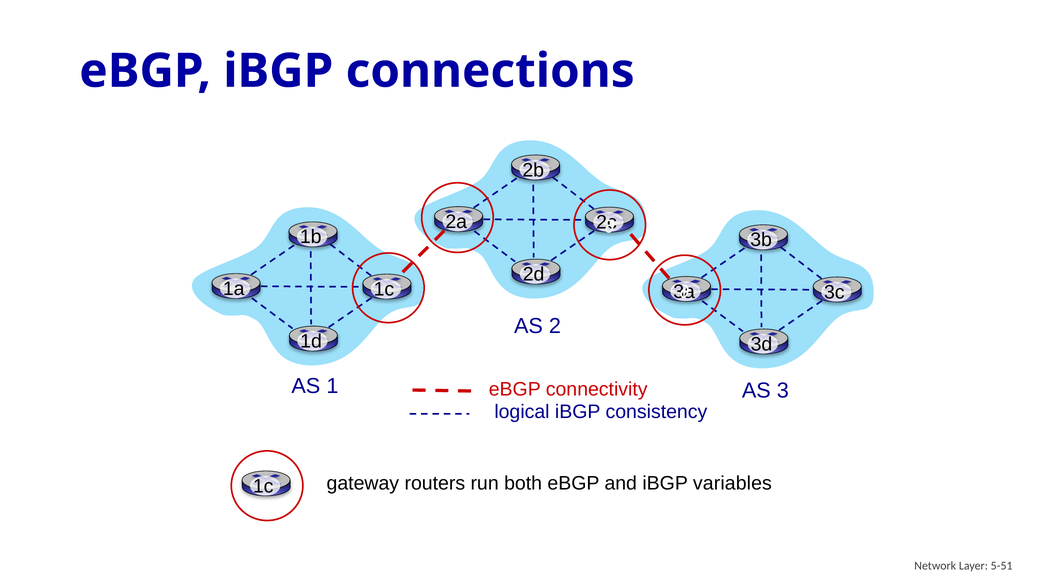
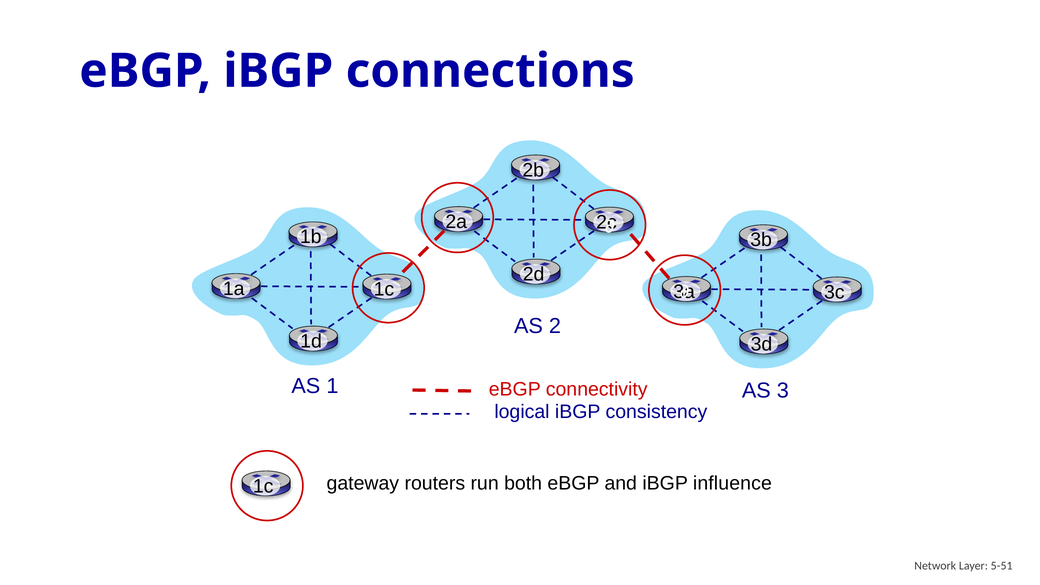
variables: variables -> influence (732, 483)
